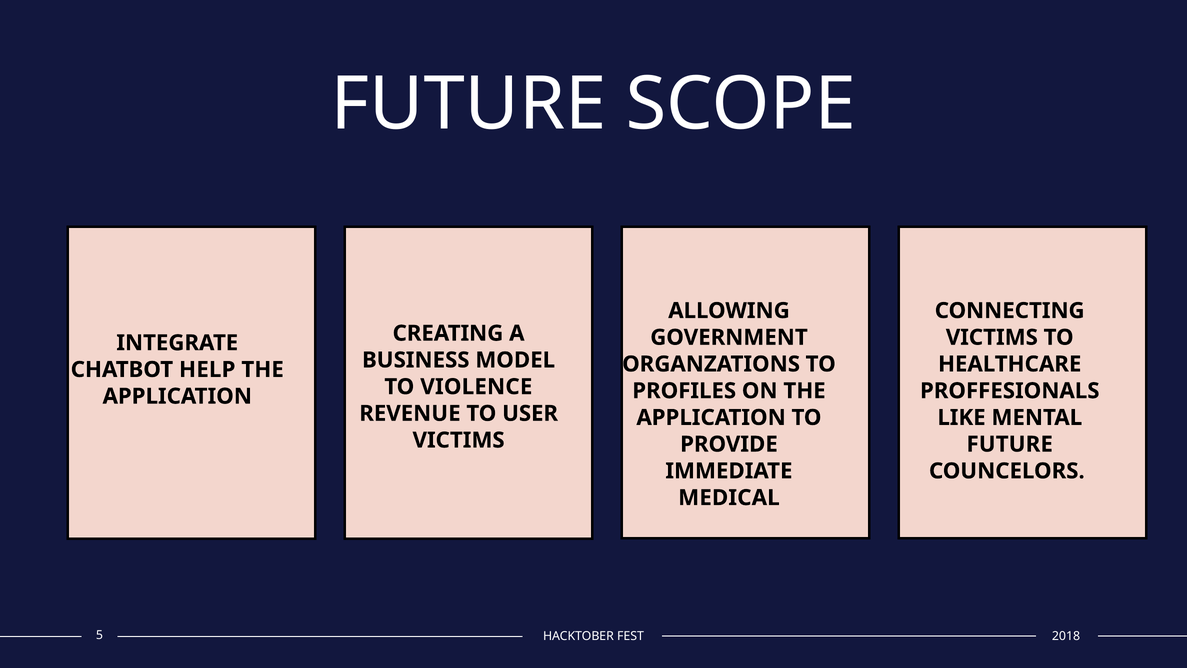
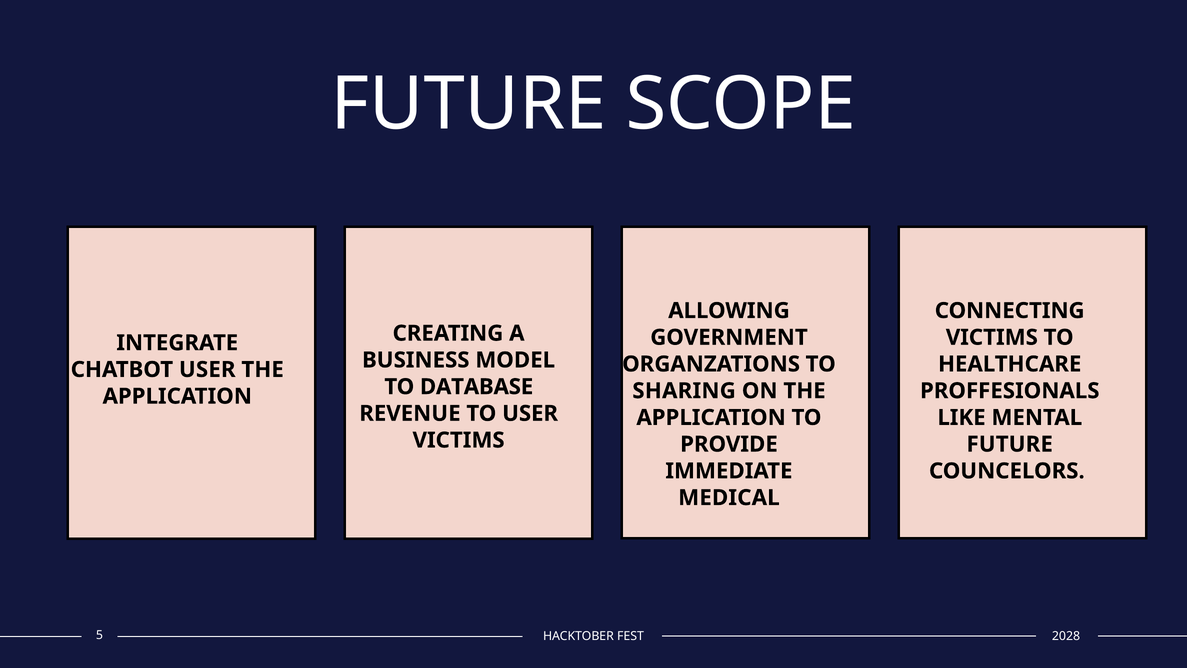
CHATBOT HELP: HELP -> USER (207, 369)
VIOLENCE: VIOLENCE -> DATABASE (477, 387)
PROFILES: PROFILES -> SHARING (684, 391)
2018: 2018 -> 2028 (1066, 636)
